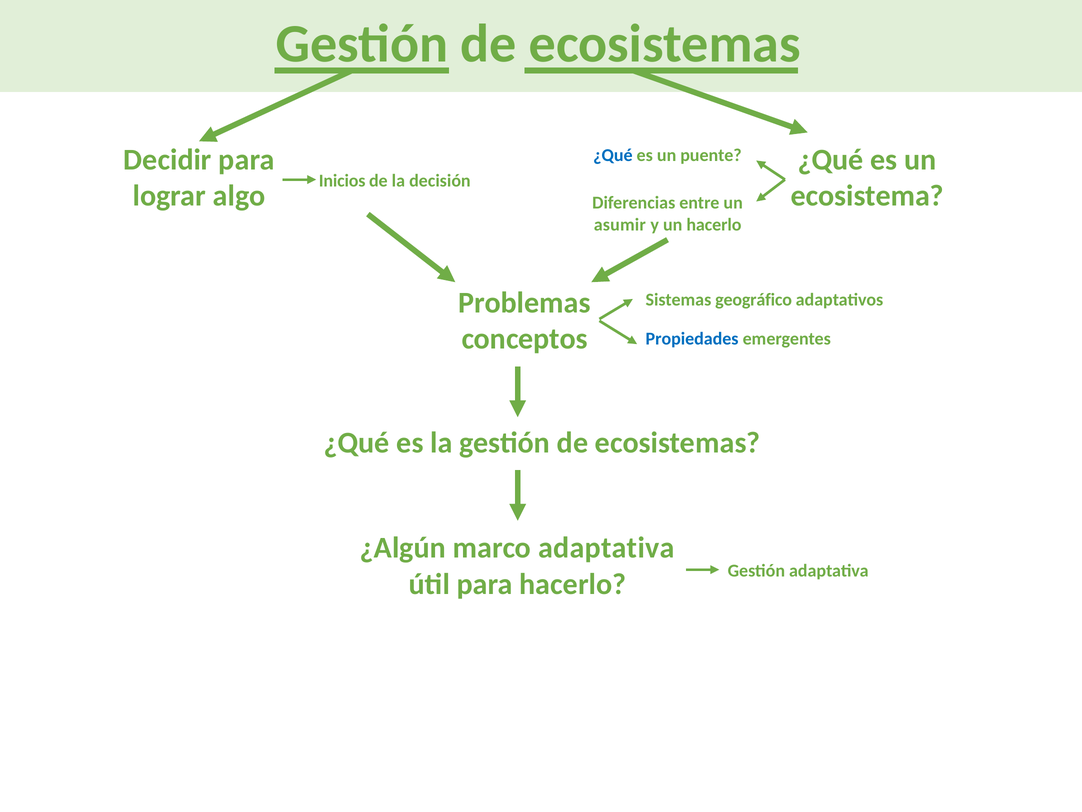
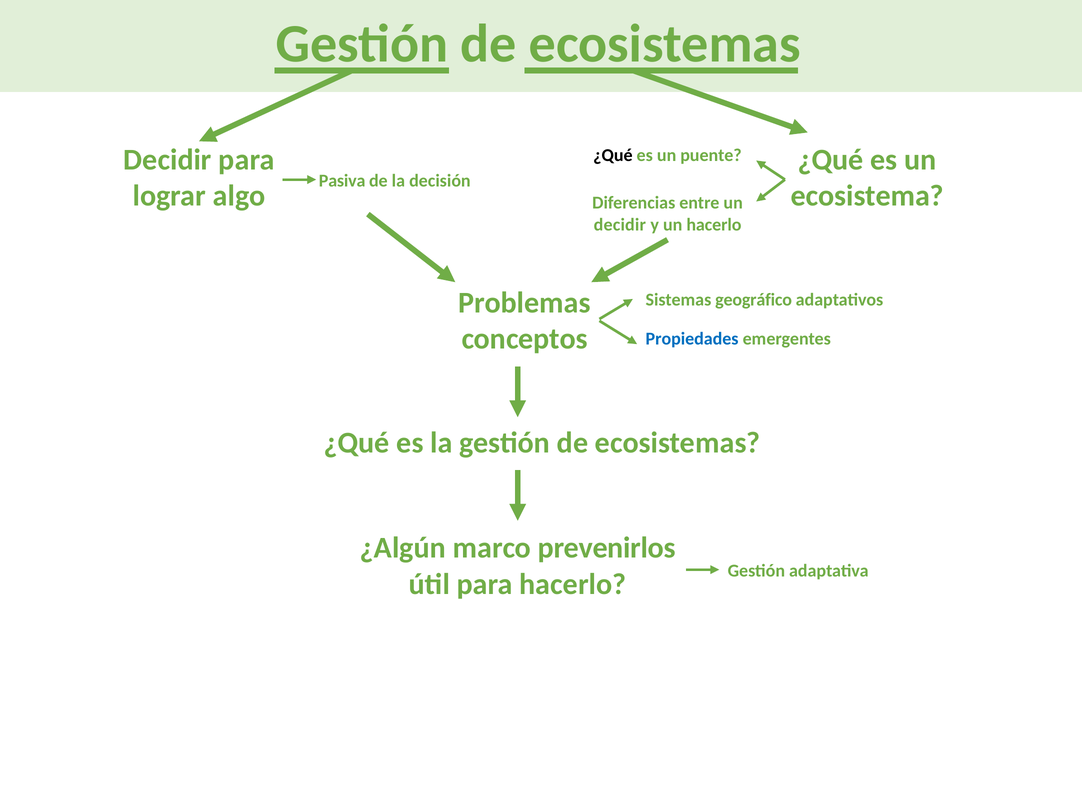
¿Qué colour: blue -> black (613, 155)
Inicios: Inicios -> Pasiva (342, 181)
asumir: asumir -> decidir (620, 225)
marco adaptativa: adaptativa -> prevenirlos (607, 548)
